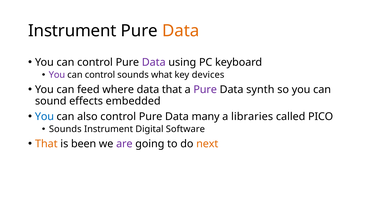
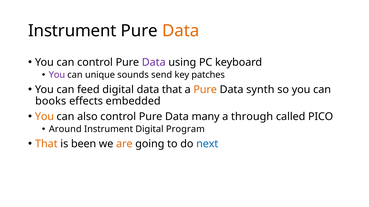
control: control -> unique (100, 75)
what: what -> send (162, 75)
devices: devices -> patches (208, 75)
feed where: where -> digital (118, 90)
Pure colour: purple -> orange (205, 90)
sound: sound -> books (51, 101)
You colour: blue -> orange (44, 117)
libraries: libraries -> through (252, 117)
Sounds: Sounds -> Around (65, 130)
Software: Software -> Program (185, 130)
are colour: purple -> orange (124, 144)
next colour: orange -> blue (207, 144)
